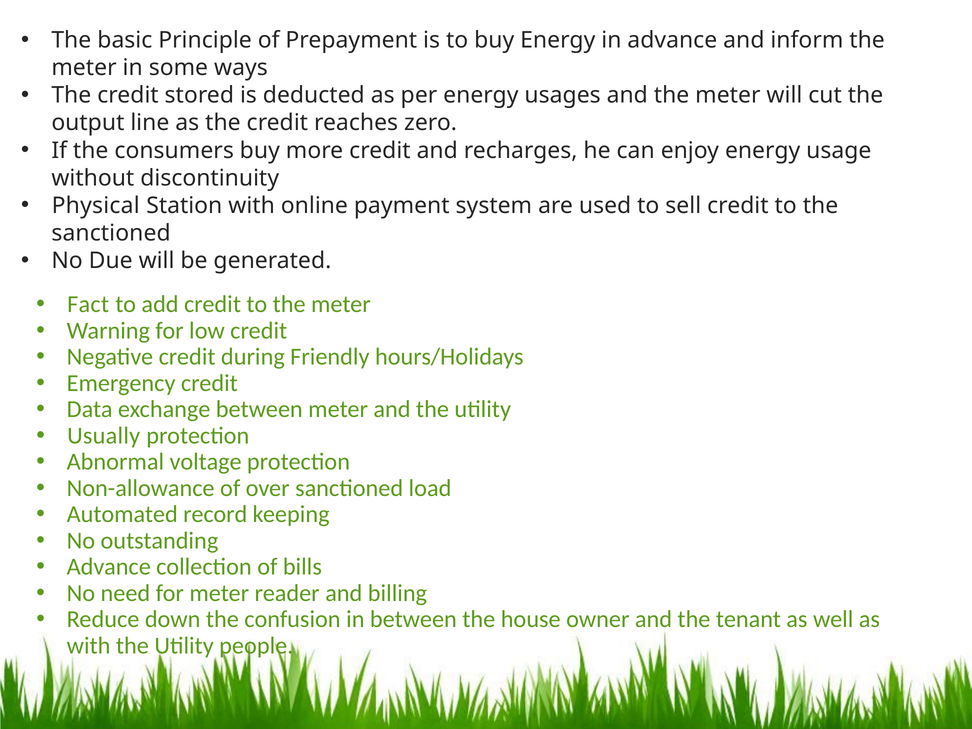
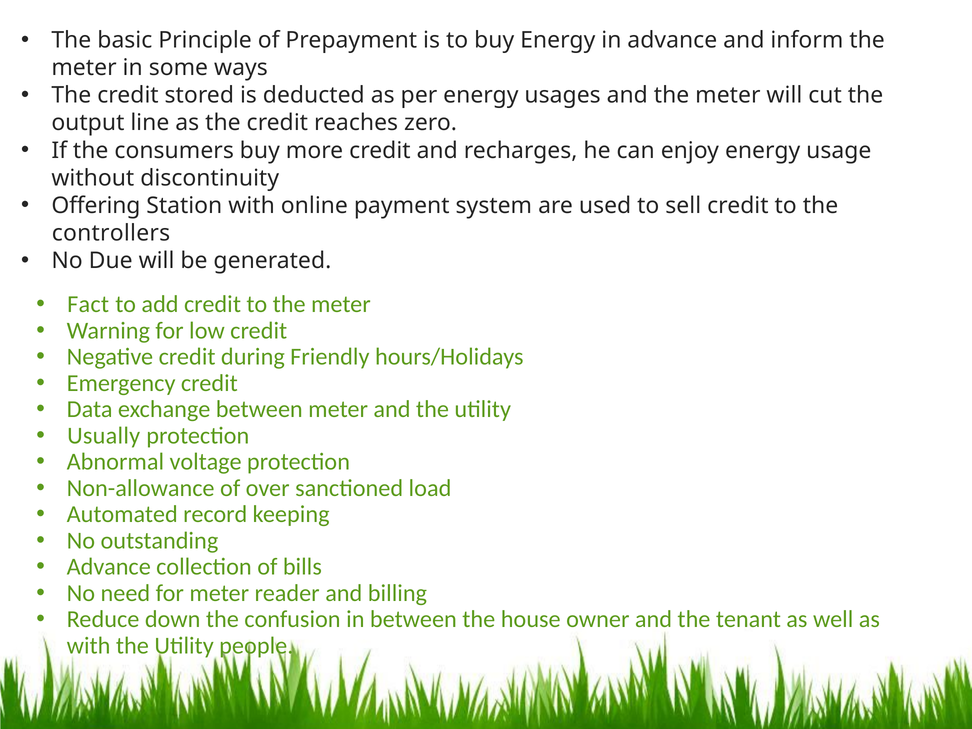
Physical: Physical -> Offering (96, 206)
sanctioned: sanctioned -> controllers (111, 233)
